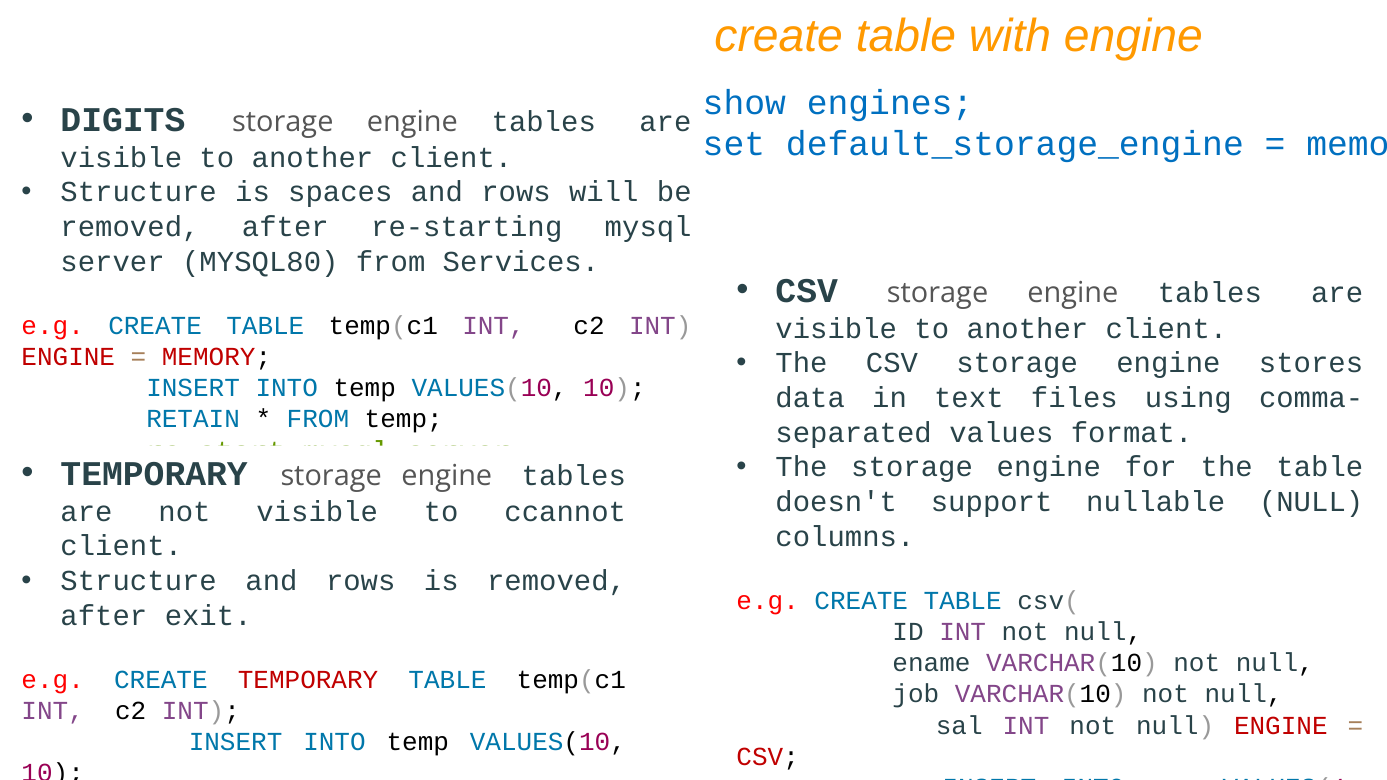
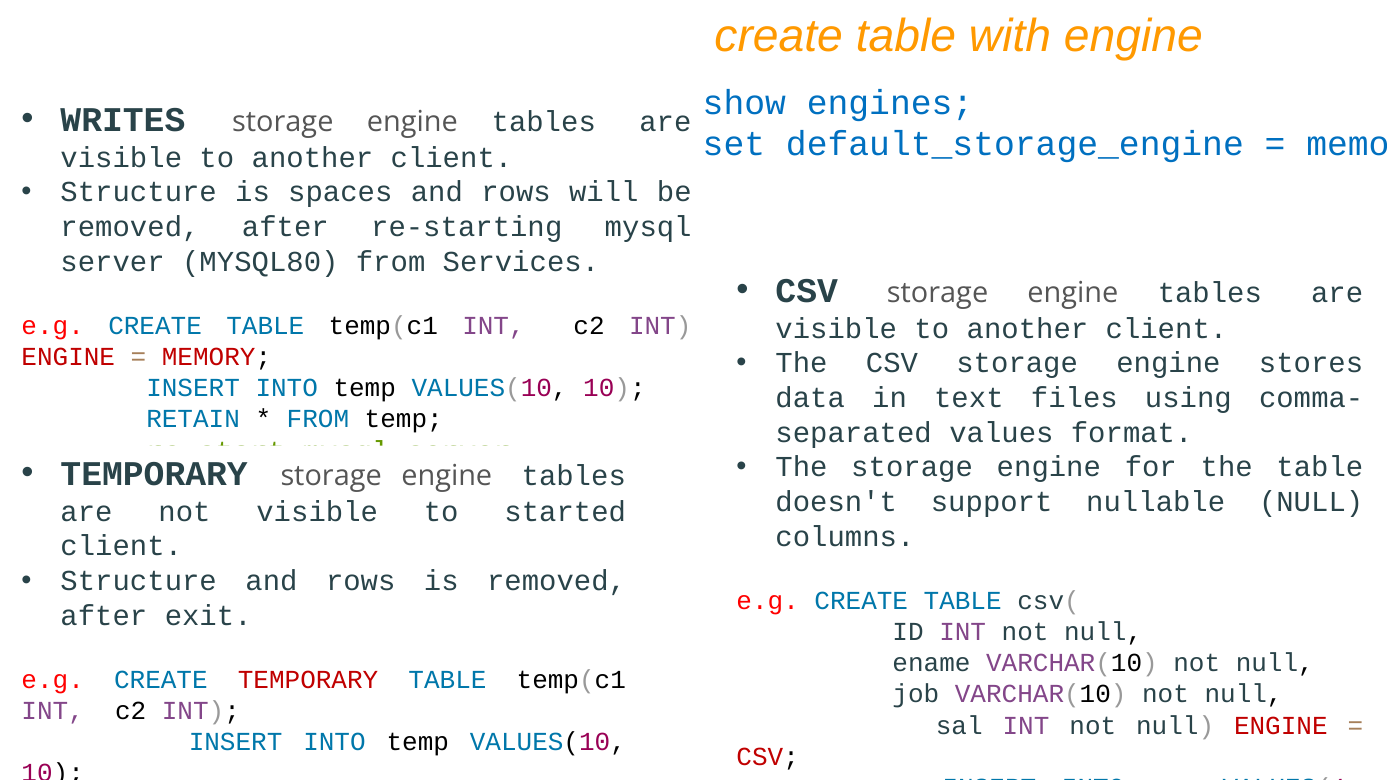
DIGITS: DIGITS -> WRITES (123, 120)
ccannot: ccannot -> started (565, 512)
